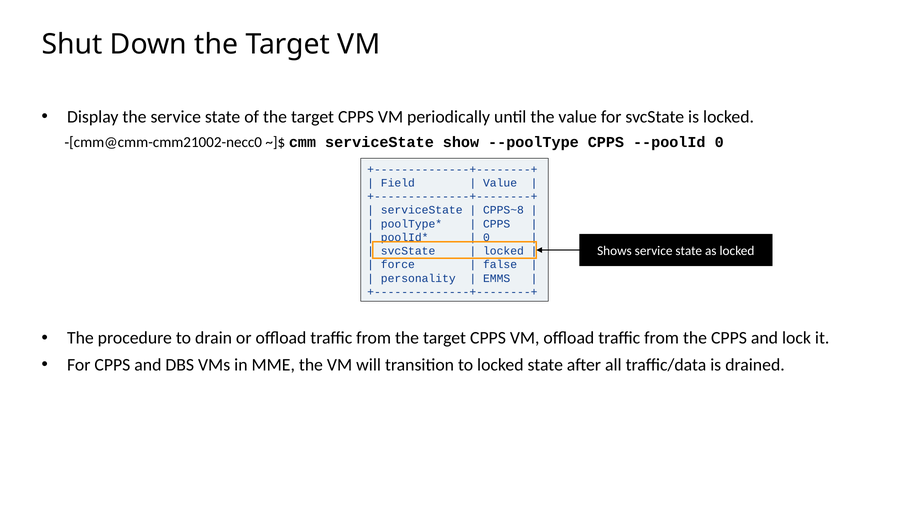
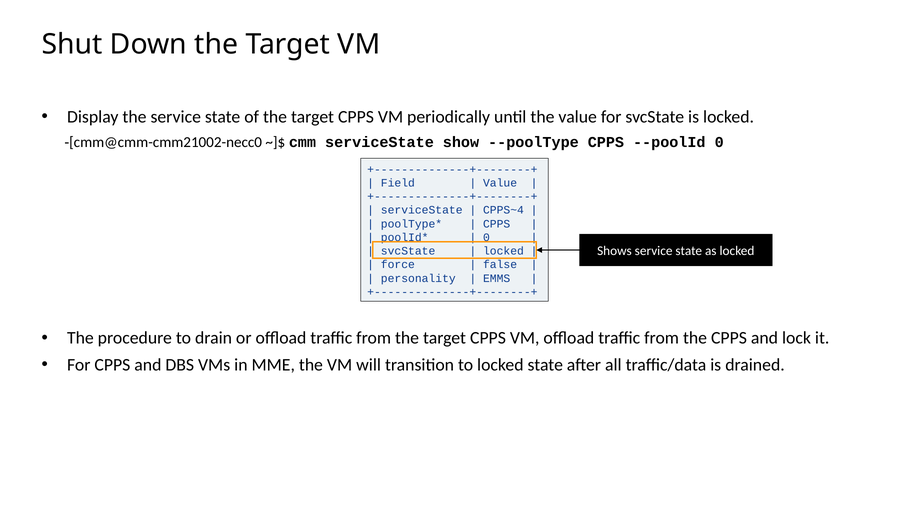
CPPS~8: CPPS~8 -> CPPS~4 (503, 210)
